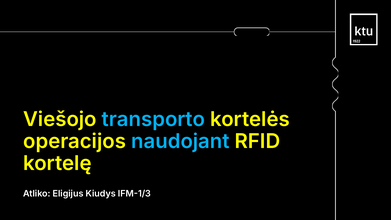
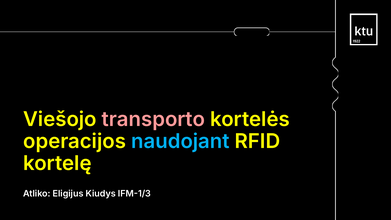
transporto colour: light blue -> pink (153, 119)
